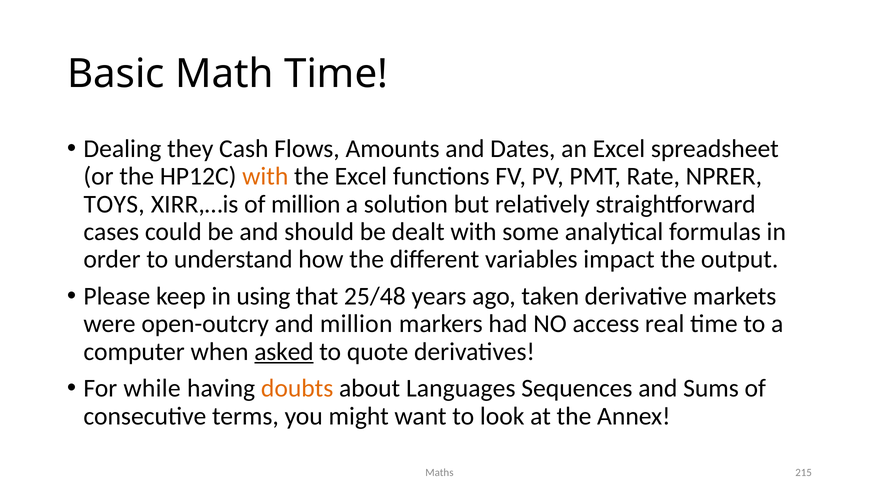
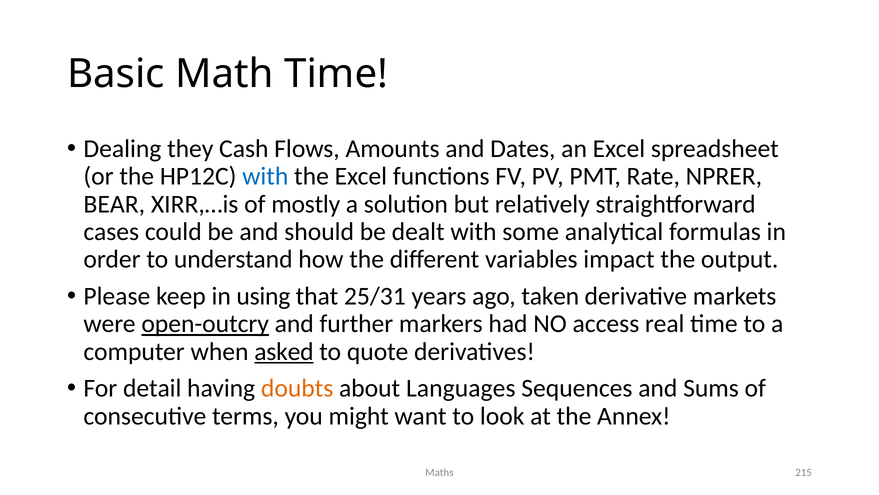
with colour: orange -> blue (265, 176)
TOYS: TOYS -> BEAR (114, 204)
of million: million -> mostly (306, 204)
25/48: 25/48 -> 25/31 (375, 296)
open-outcry underline: none -> present (205, 324)
and million: million -> further (356, 324)
while: while -> detail (152, 388)
